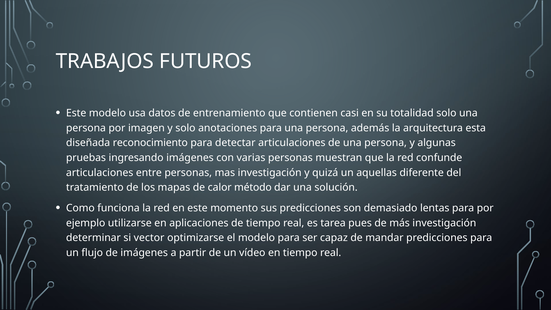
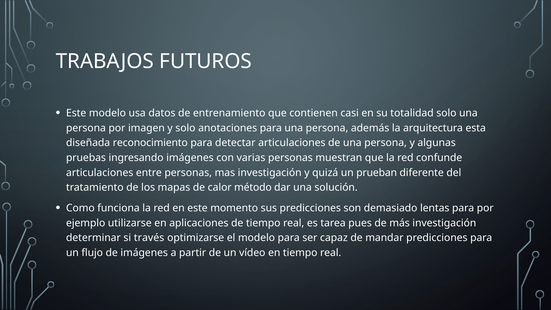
aquellas: aquellas -> prueban (377, 173)
vector: vector -> través (149, 238)
